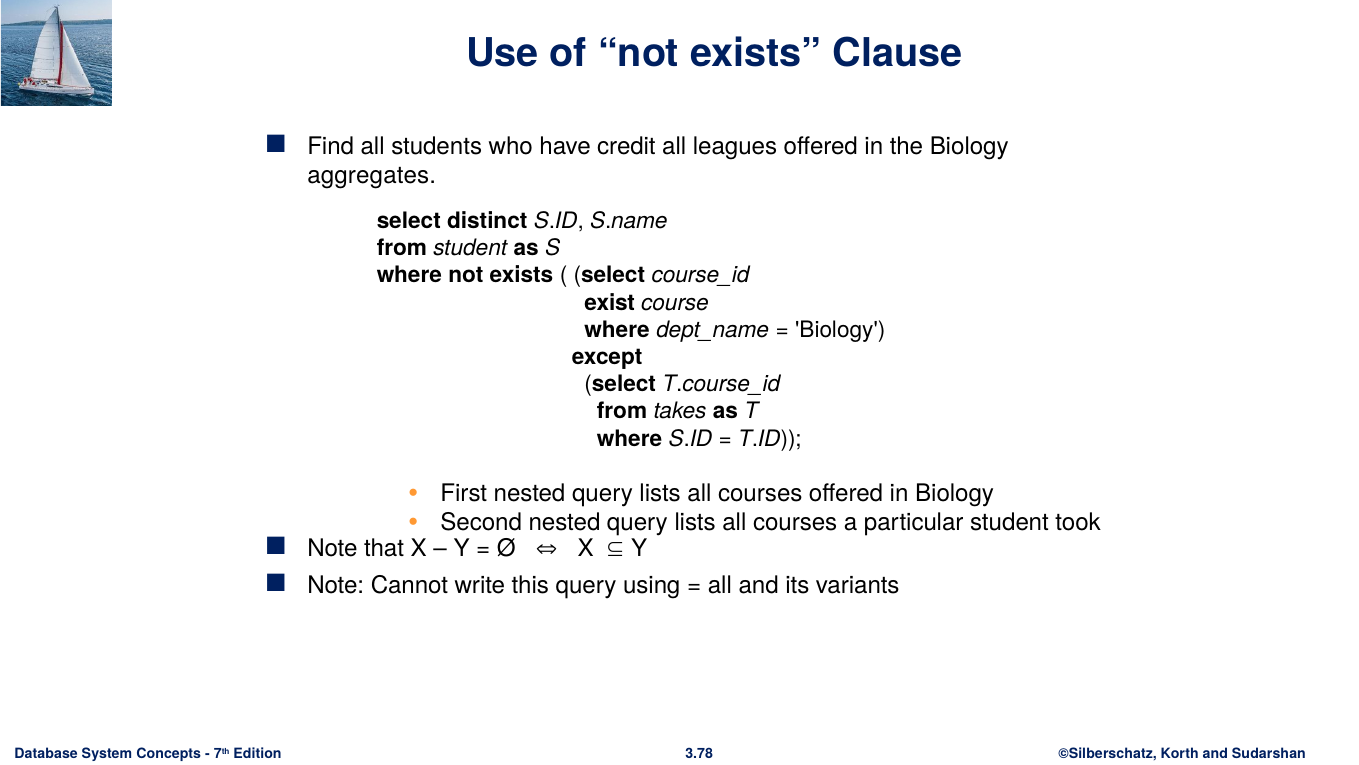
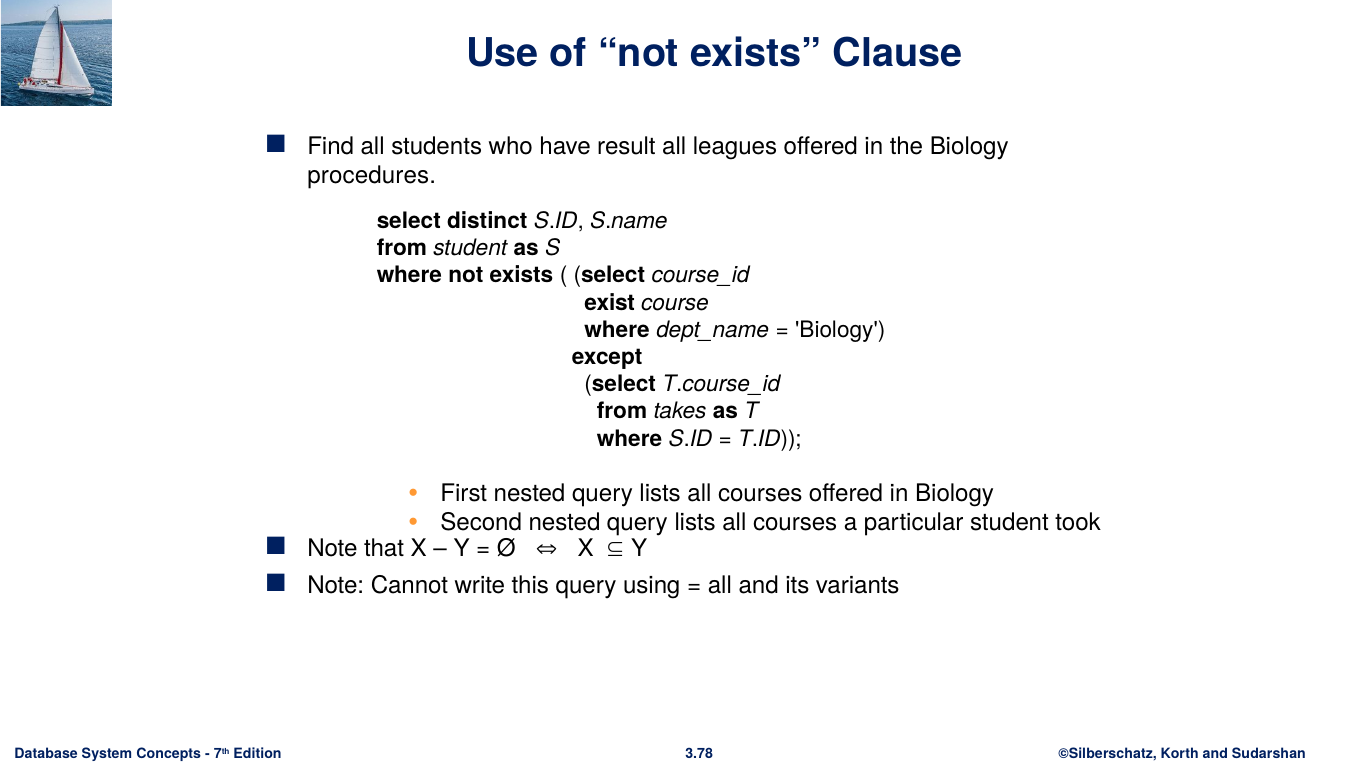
credit: credit -> result (626, 146)
aggregates: aggregates -> procedures (372, 175)
